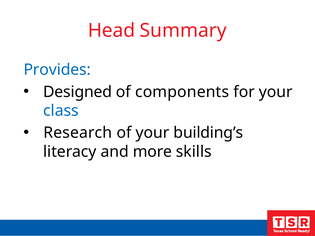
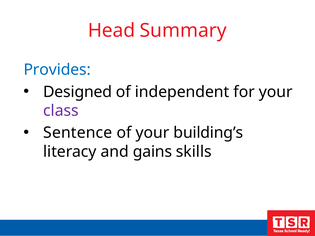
components: components -> independent (182, 92)
class colour: blue -> purple (61, 111)
Research: Research -> Sentence (78, 133)
more: more -> gains (152, 152)
